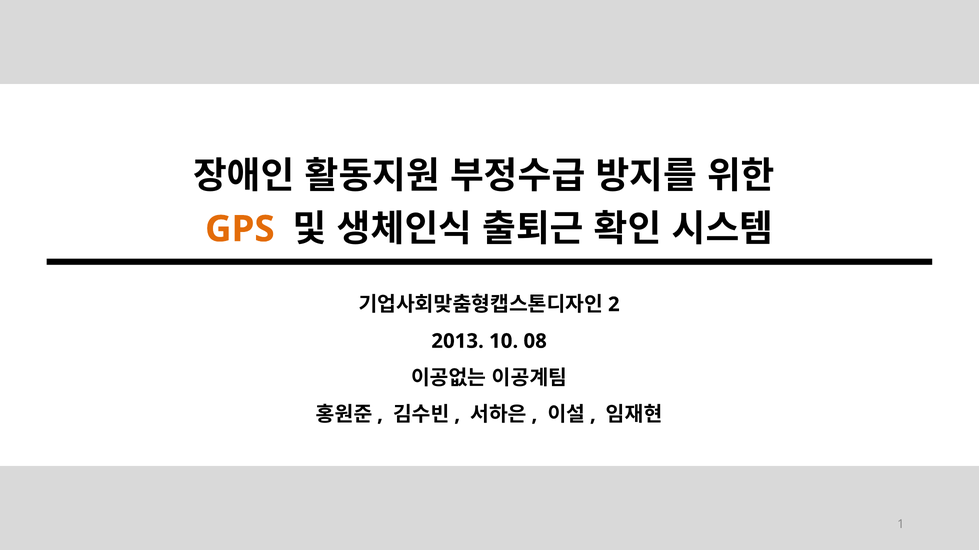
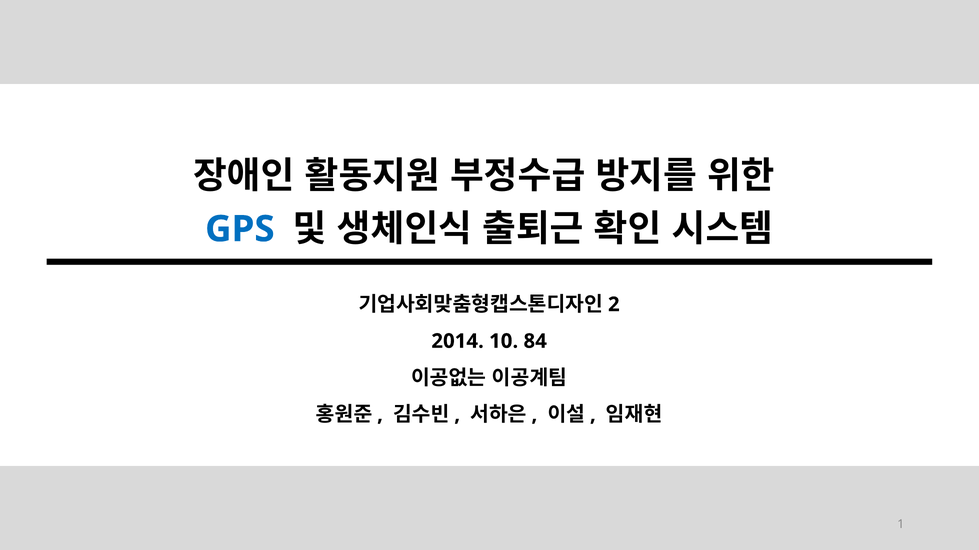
GPS colour: orange -> blue (240, 229)
2013: 2013 -> 2014 (458, 342)
08: 08 -> 84 (535, 342)
